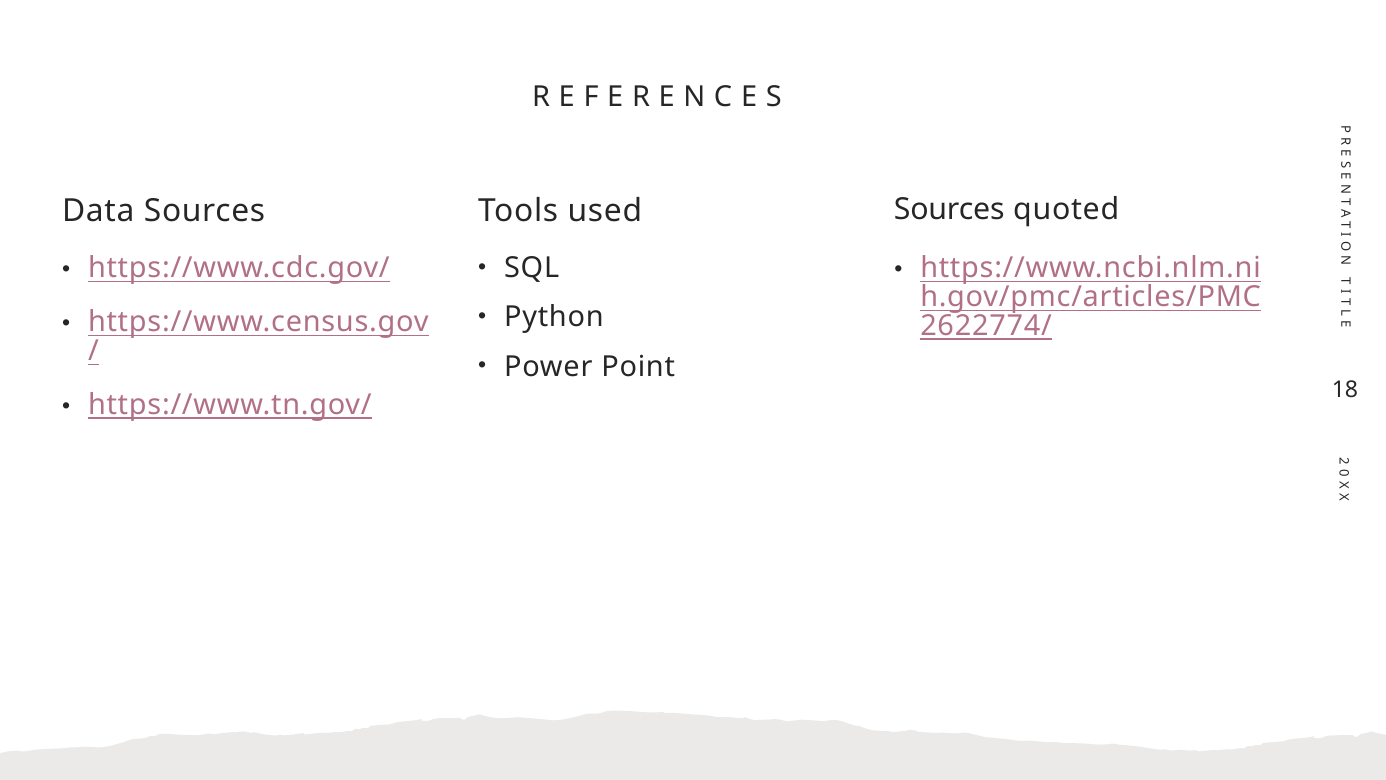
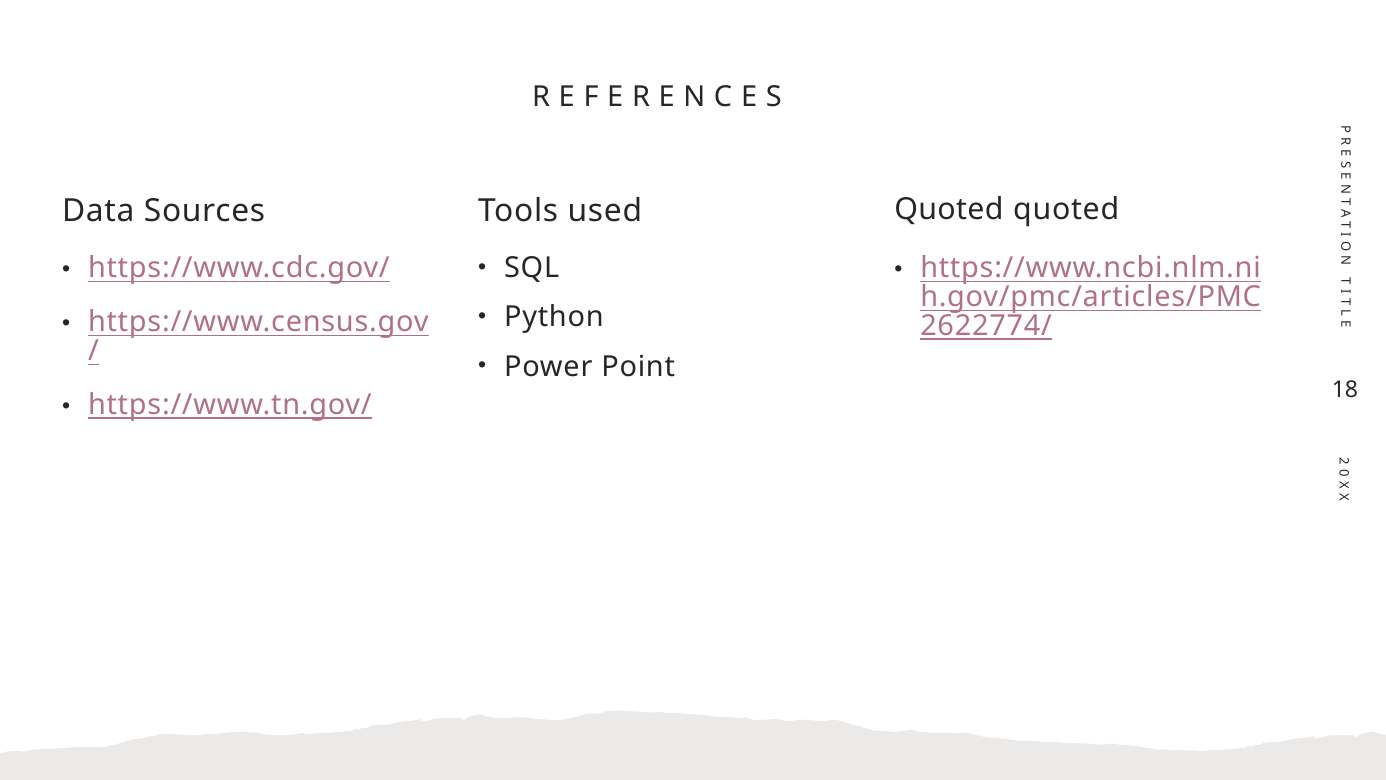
Sources: Sources -> Quoted (949, 210)
